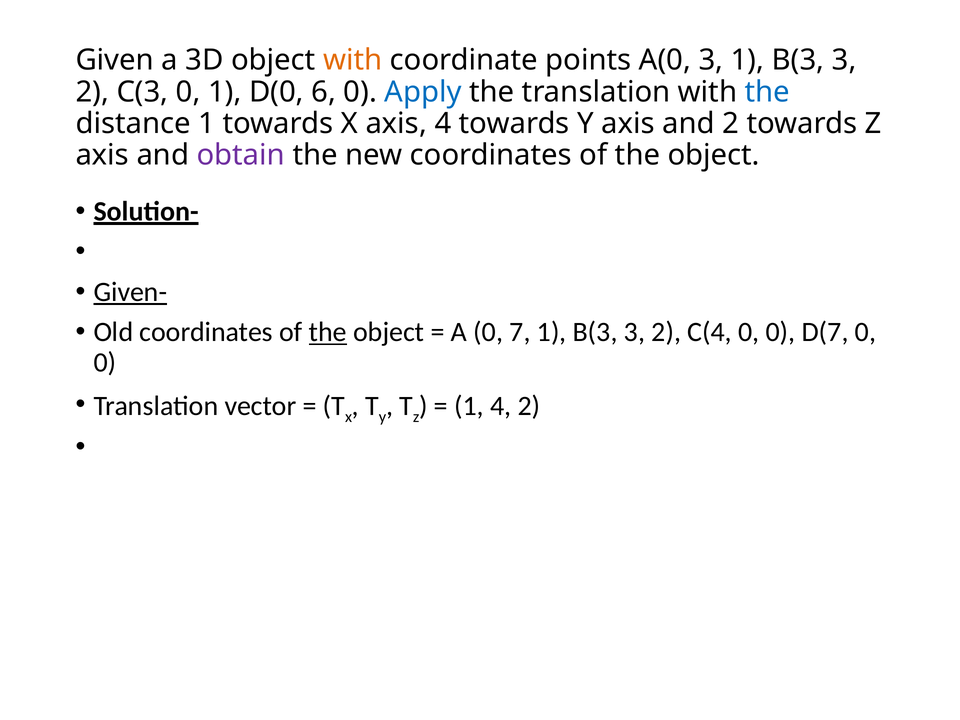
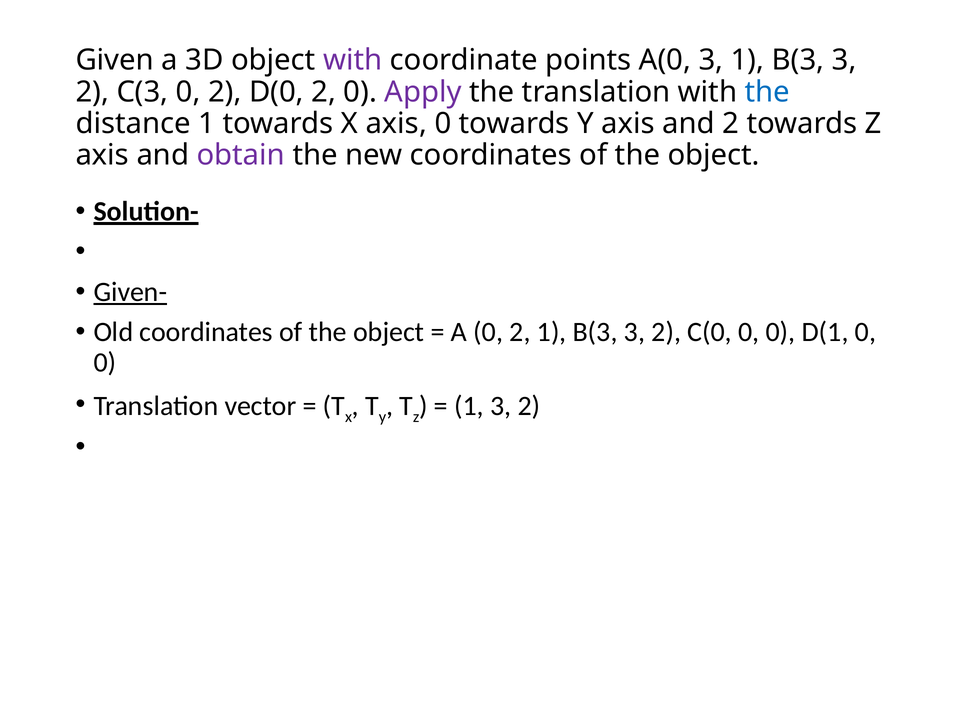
with colour: orange -> purple (353, 60)
C(3 0 1: 1 -> 2 (225, 92)
D(0 6: 6 -> 2 (324, 92)
Apply colour: blue -> purple (423, 92)
axis 4: 4 -> 0 (443, 124)
the underline: present -> none (328, 332)
A 0 7: 7 -> 2 (520, 332)
C(4: C(4 -> C(0 (710, 332)
D(7: D(7 -> D(1 (825, 332)
1 4: 4 -> 3 (501, 406)
